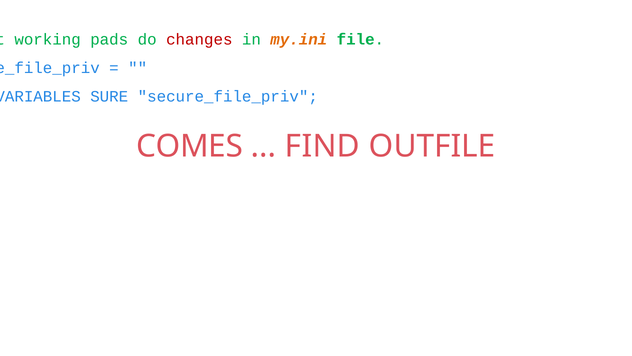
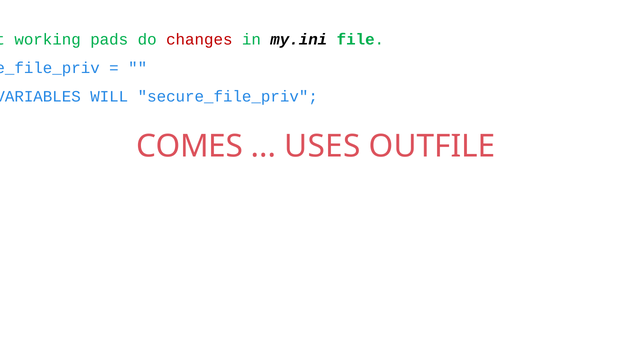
my.ini colour: orange -> black (299, 40)
SURE: SURE -> WILL (109, 97)
FIND: FIND -> USES (323, 146)
